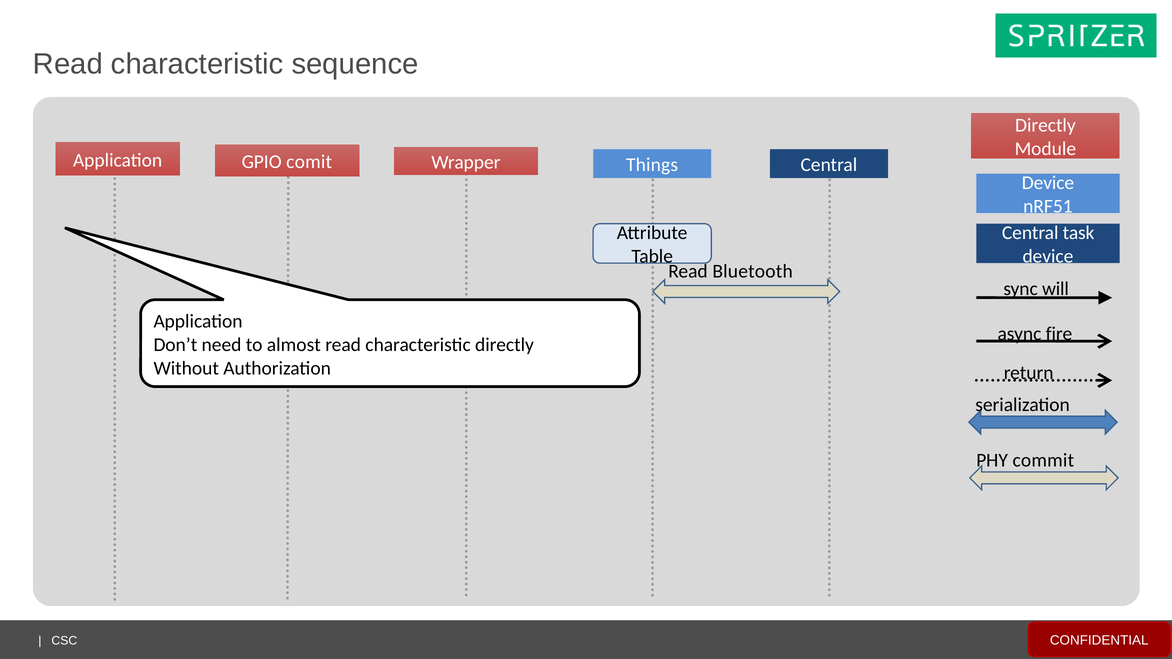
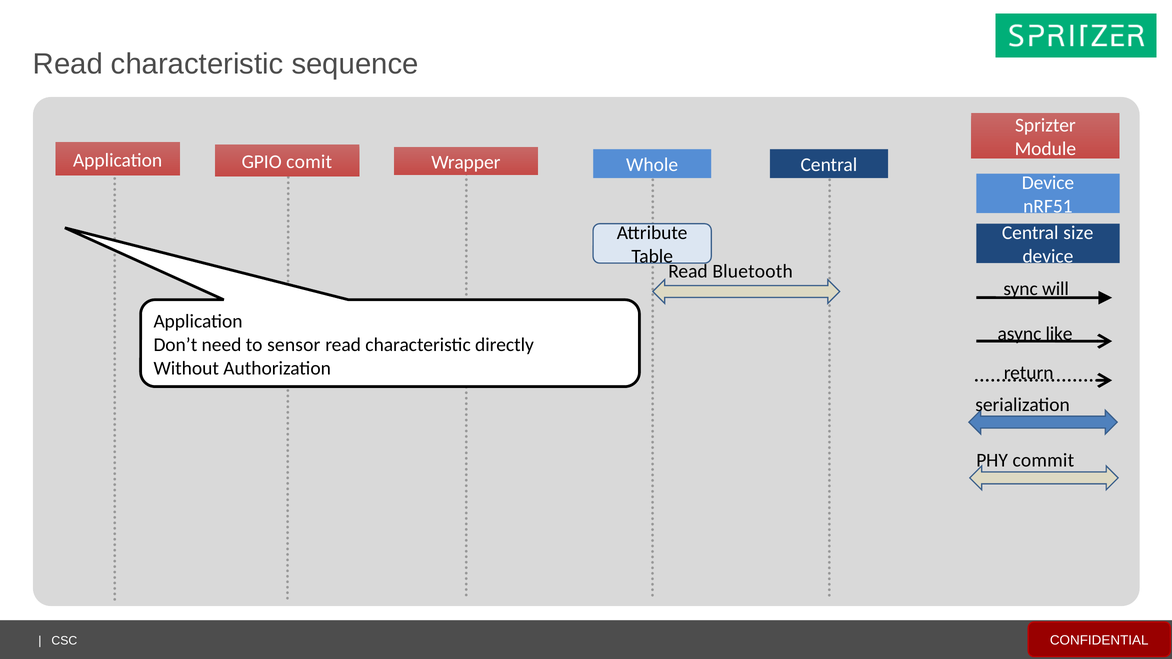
Directly: Directly -> Sprizter (1045, 125)
Things: Things -> Whole (652, 165)
task: task -> size (1078, 233)
fire: fire -> like (1059, 334)
almost: almost -> sensor (294, 345)
